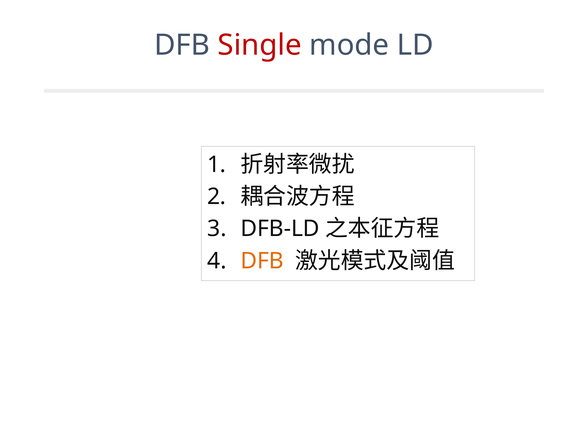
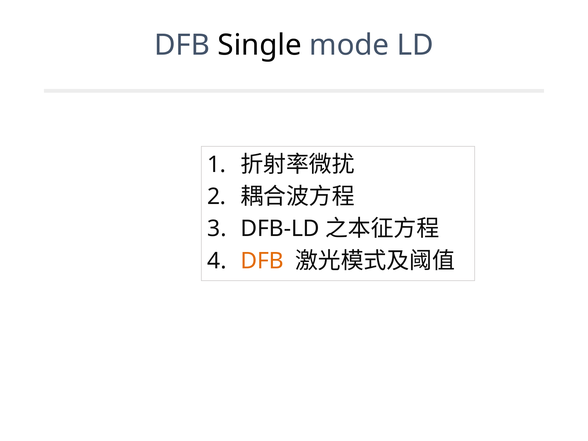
Single colour: red -> black (260, 45)
